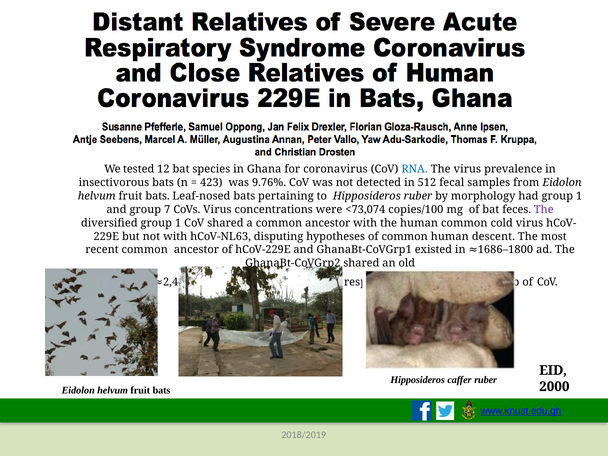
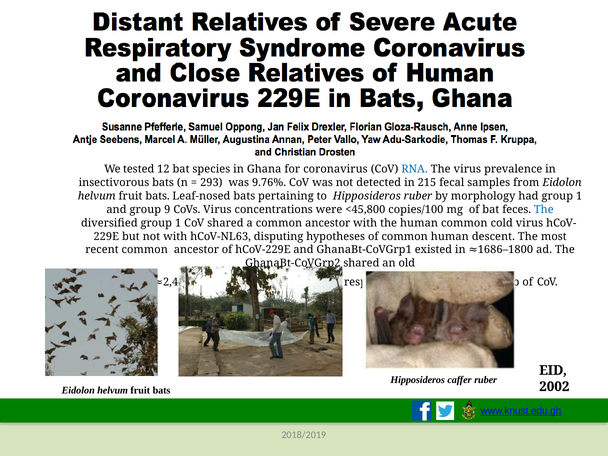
423: 423 -> 293 (211, 183)
512: 512 -> 215 (427, 183)
7: 7 -> 9 (167, 209)
<73,074: <73,074 -> <45,800 (365, 209)
The colour: purple -> blue (544, 209)
2000: 2000 -> 2002 (554, 387)
